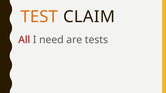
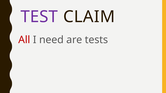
TEST colour: orange -> purple (39, 17)
